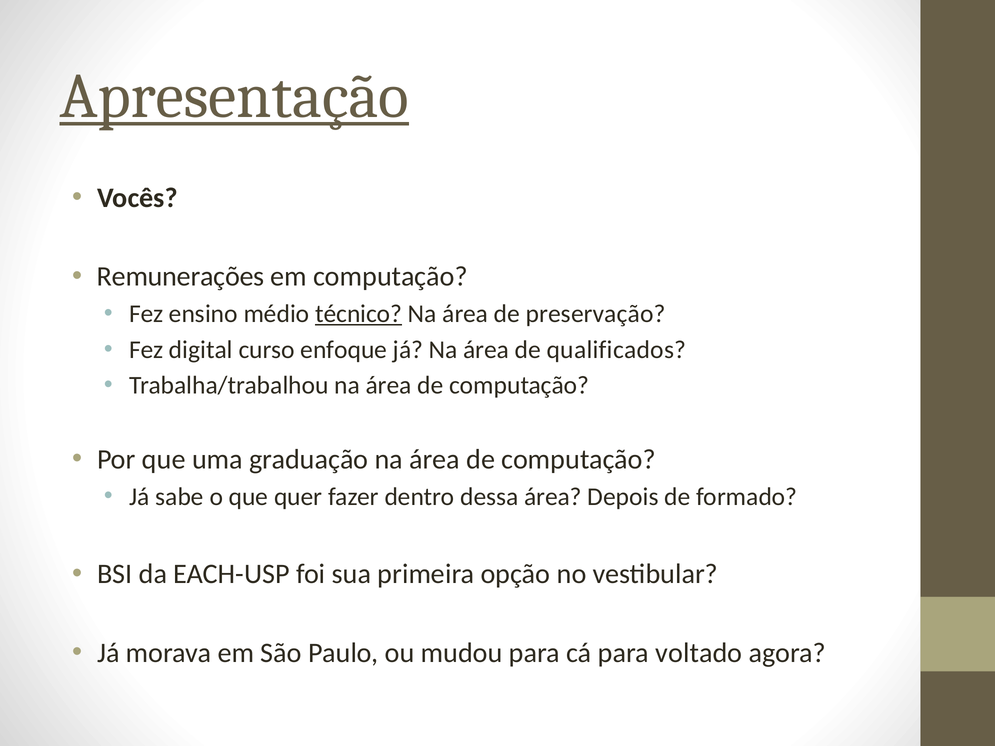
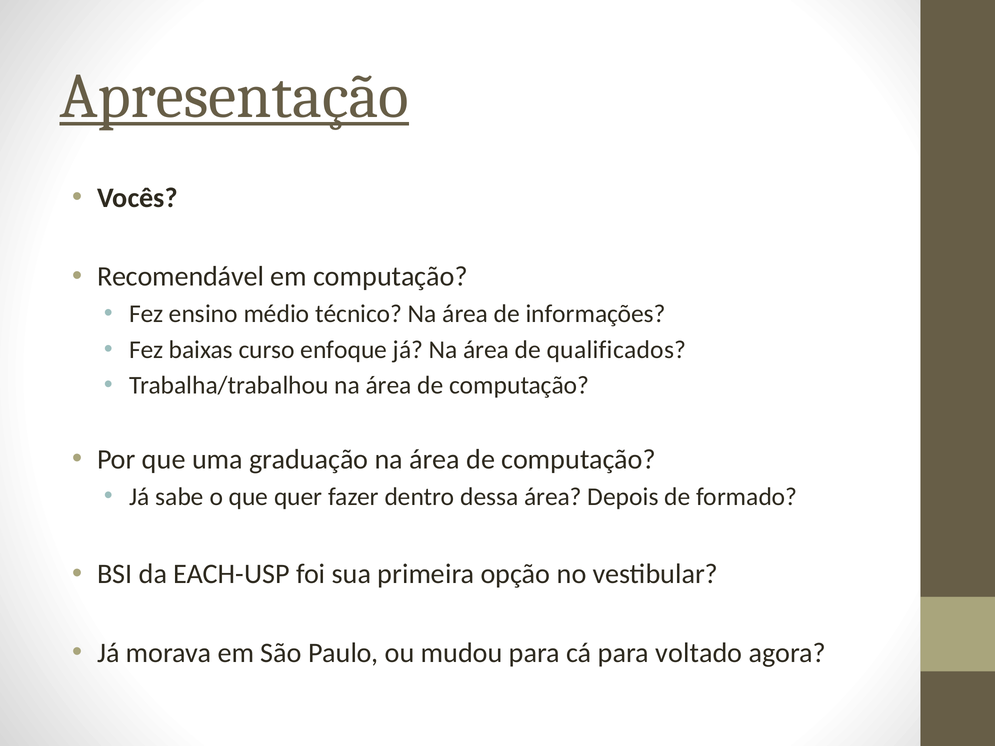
Remunerações: Remunerações -> Recomendável (181, 277)
técnico underline: present -> none (359, 314)
preservação: preservação -> informações (596, 314)
digital: digital -> baixas (201, 350)
